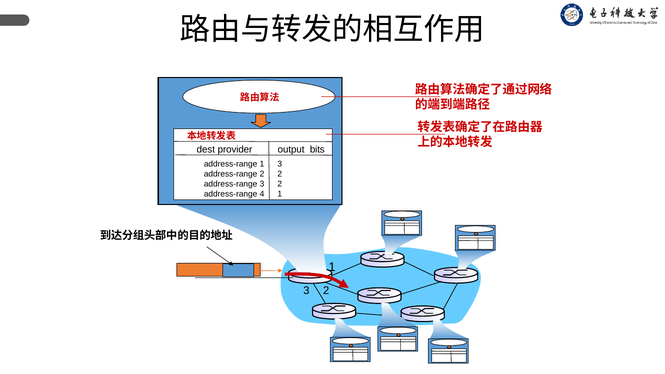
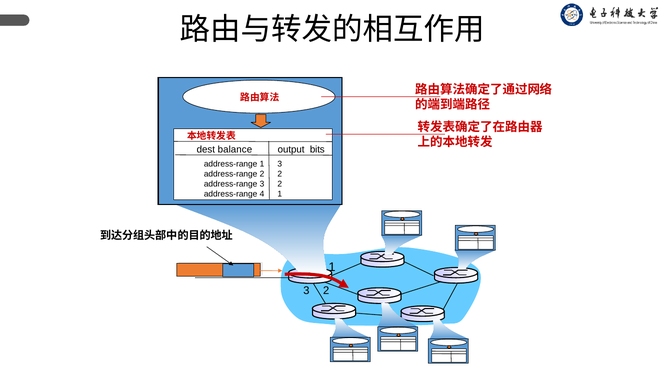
provider: provider -> balance (235, 149)
